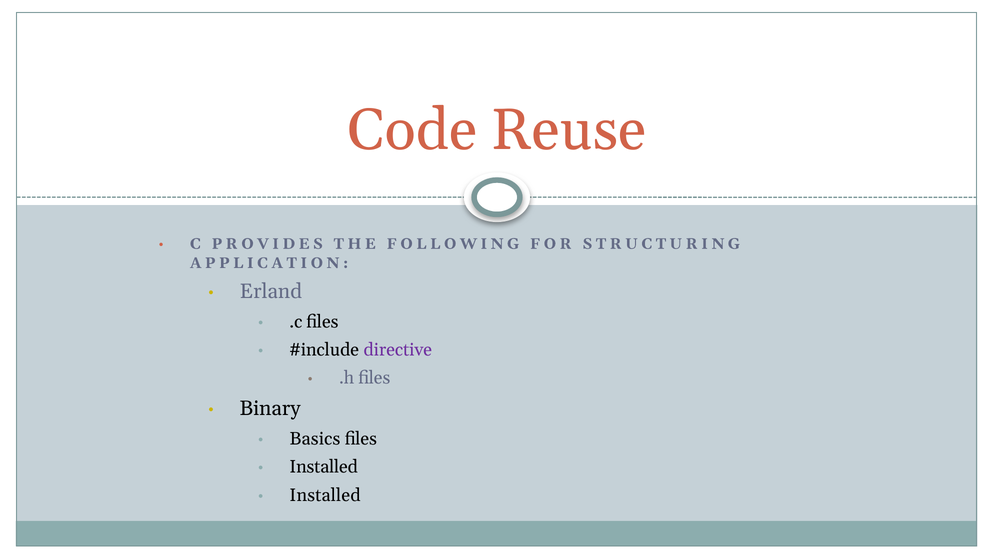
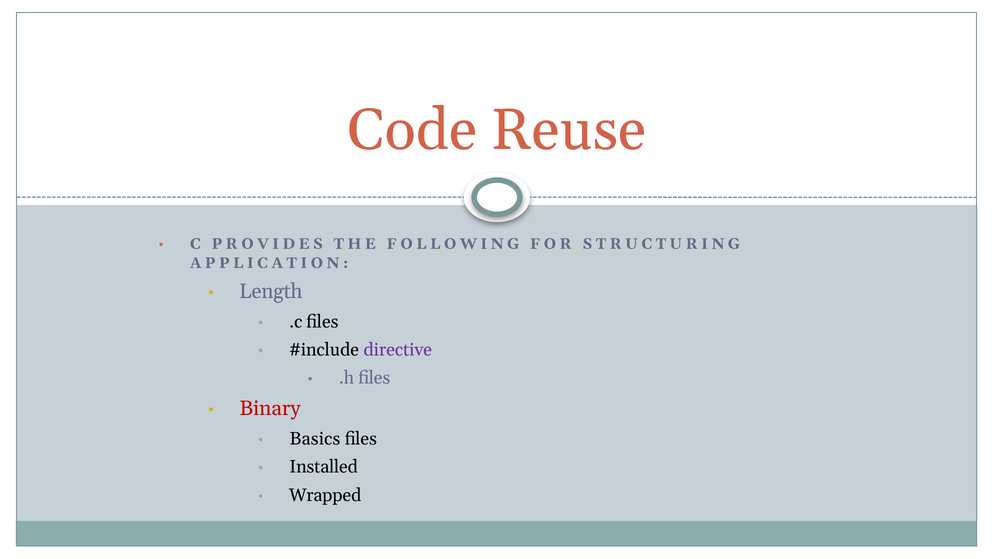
Erland: Erland -> Length (271, 292)
Binary colour: black -> red (270, 409)
Installed: Installed -> Wrapped (325, 495)
